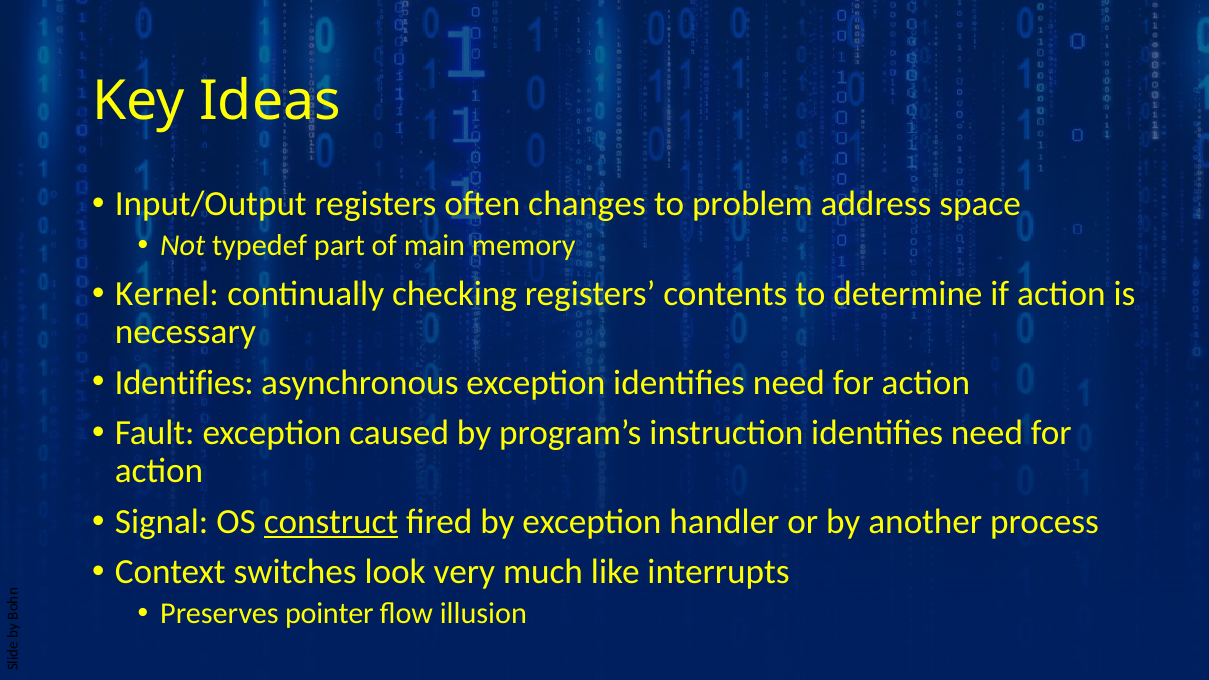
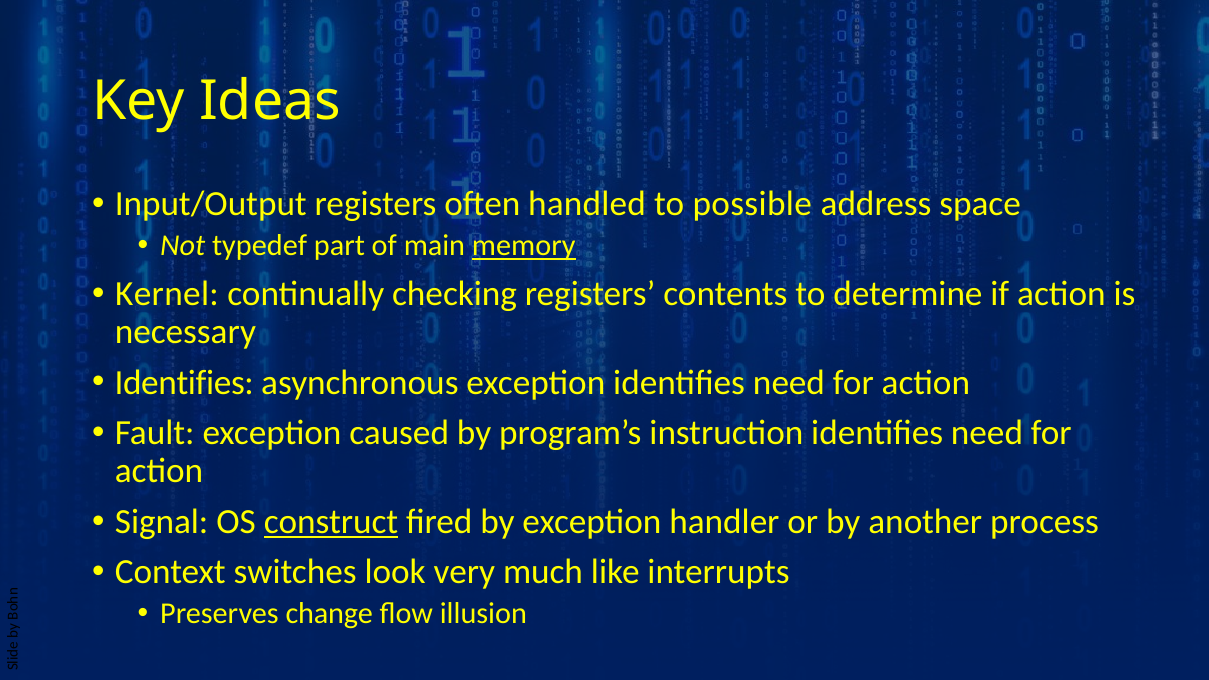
changes: changes -> handled (587, 204)
problem: problem -> possible (752, 204)
memory underline: none -> present (524, 246)
pointer: pointer -> change (329, 614)
